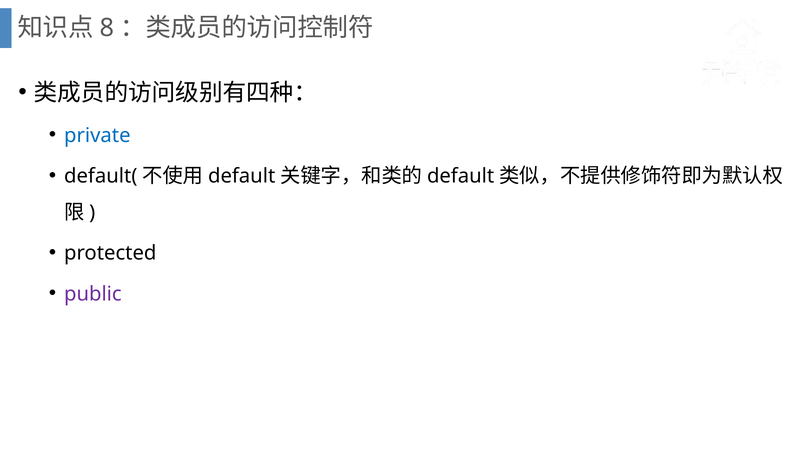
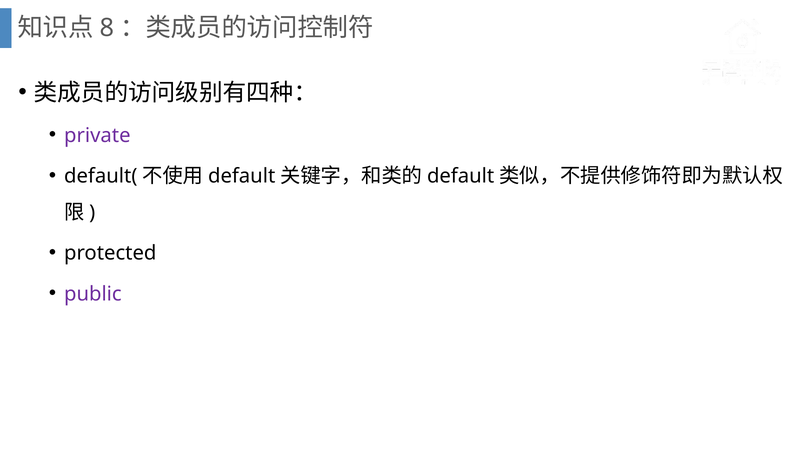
private colour: blue -> purple (97, 135)
